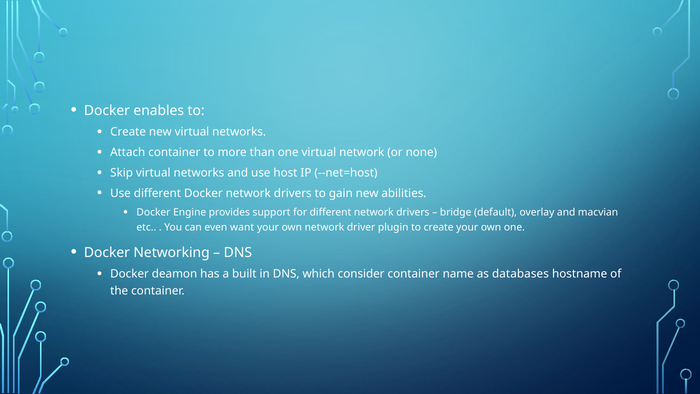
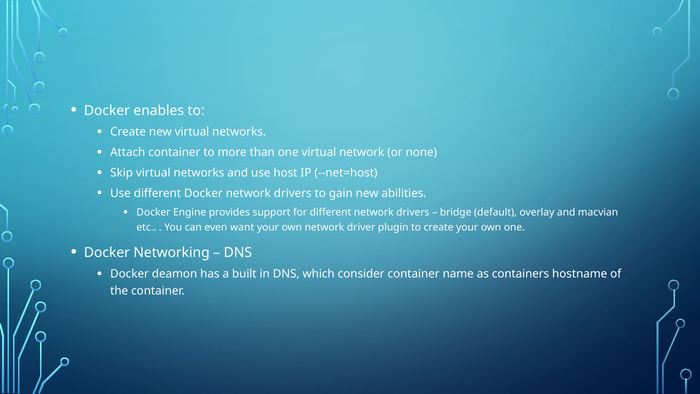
databases: databases -> containers (521, 274)
